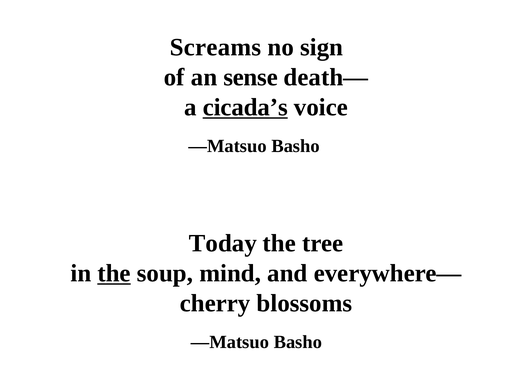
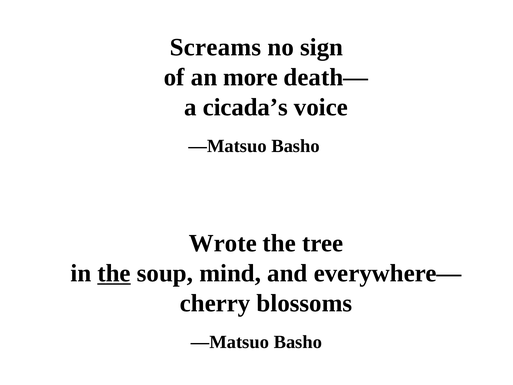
sense: sense -> more (251, 77)
cicada’s underline: present -> none (245, 107)
Today: Today -> Wrote (223, 243)
